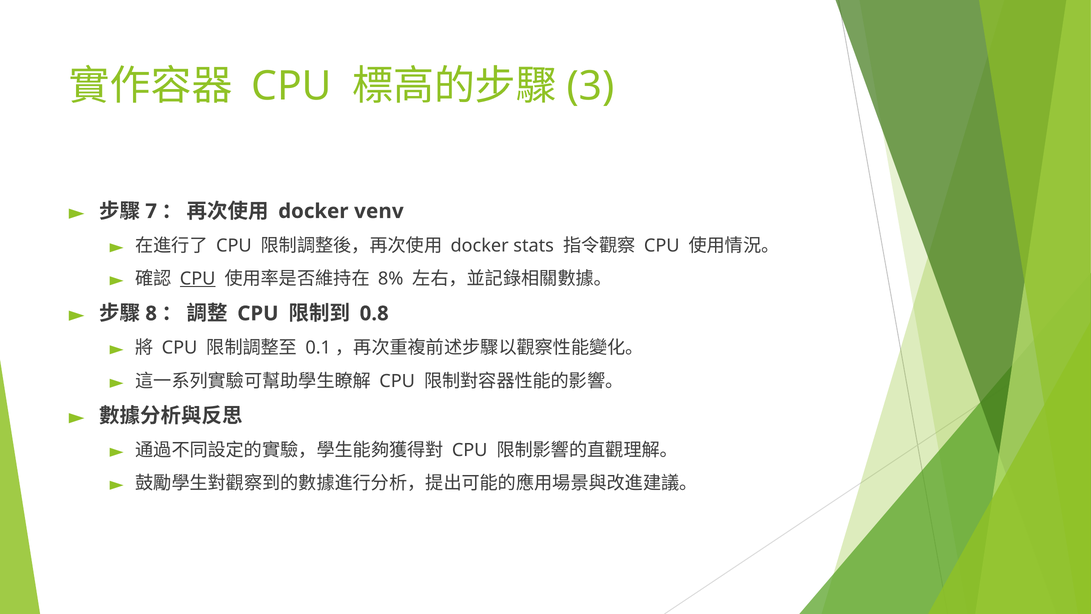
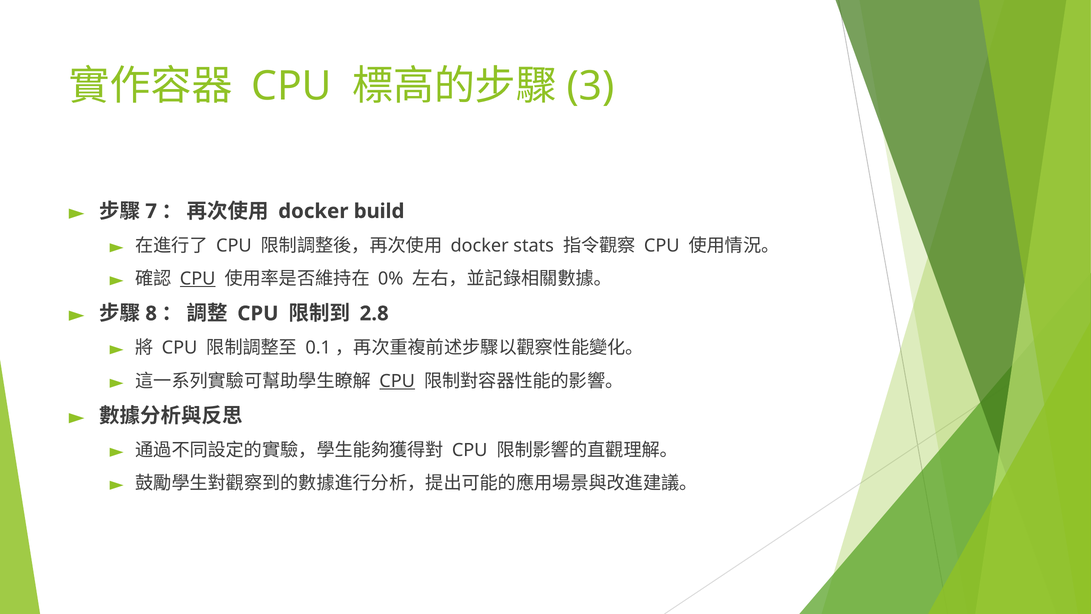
venv: venv -> build (379, 211)
8%: 8% -> 0% (391, 279)
0.8: 0.8 -> 2.8 (374, 313)
CPU underline: none -> present (397, 381)
